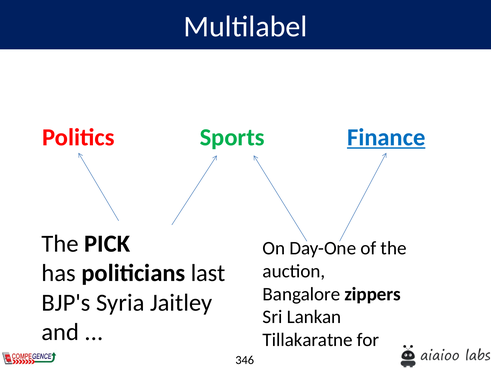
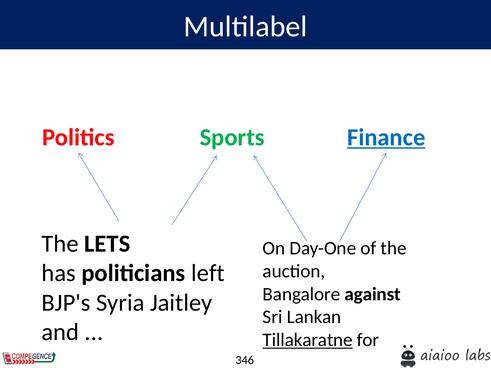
PICK: PICK -> LETS (107, 244)
last: last -> left (208, 273)
zippers: zippers -> against (373, 294)
Tillakaratne underline: none -> present (308, 340)
